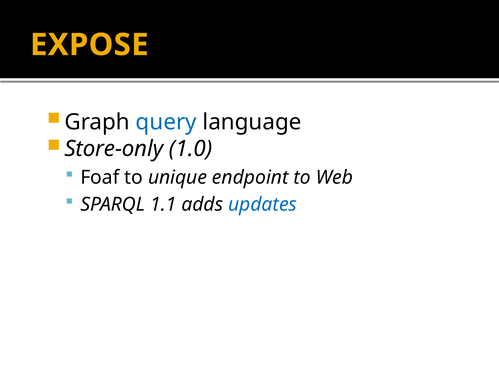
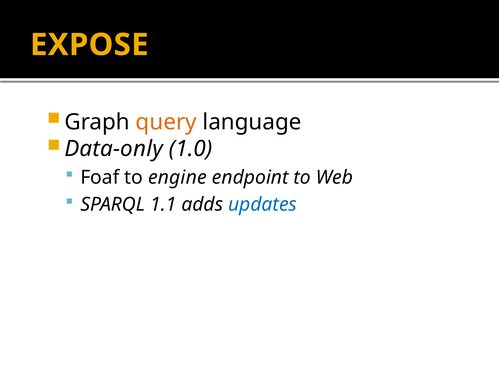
query colour: blue -> orange (166, 122)
Store-only: Store-only -> Data-only (114, 149)
unique: unique -> engine (177, 178)
